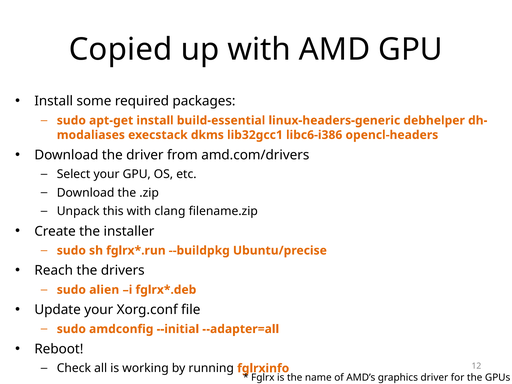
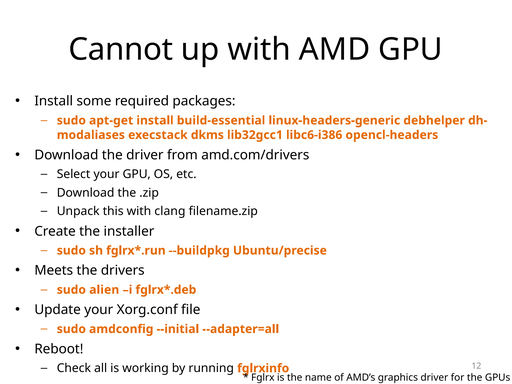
Copied: Copied -> Cannot (121, 50)
Reach: Reach -> Meets (54, 271)
